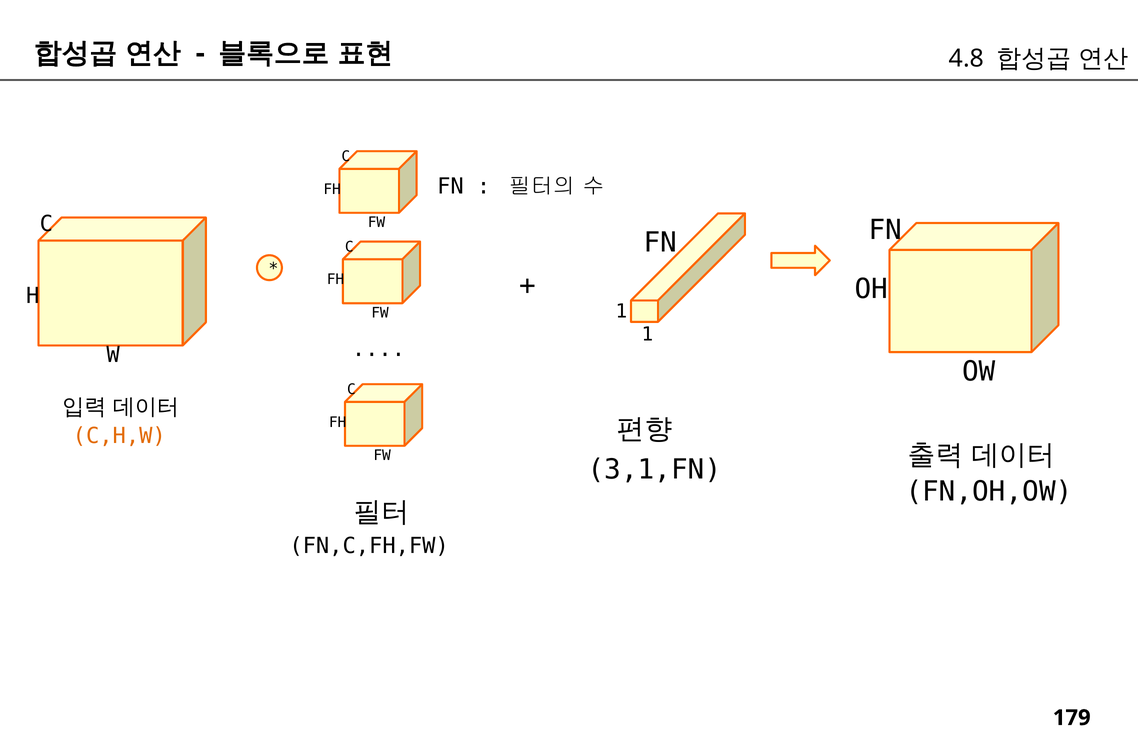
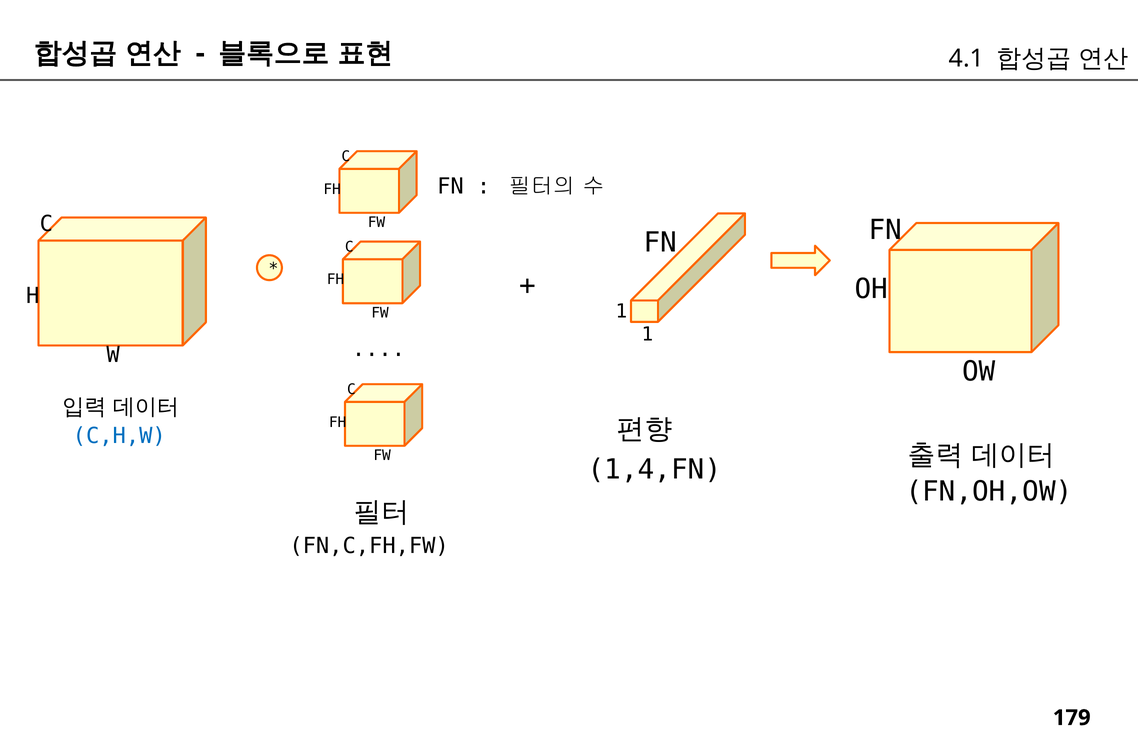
4.8: 4.8 -> 4.1 (966, 58)
C,H,W colour: orange -> blue (119, 436)
3,1,FN: 3,1,FN -> 1,4,FN (654, 469)
